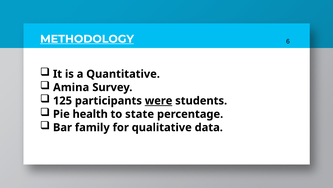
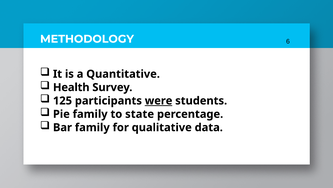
METHODOLOGY underline: present -> none (87, 39)
Amina: Amina -> Health (71, 87)
Pie health: health -> family (90, 114)
